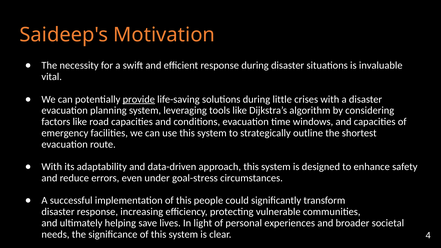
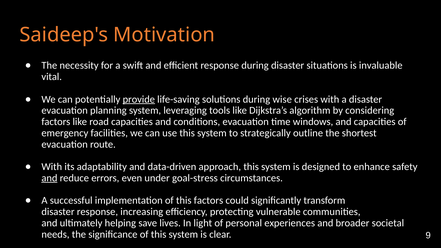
little: little -> wise (282, 99)
and underline: none -> present (49, 178)
this people: people -> factors (209, 201)
4: 4 -> 9 (428, 235)
